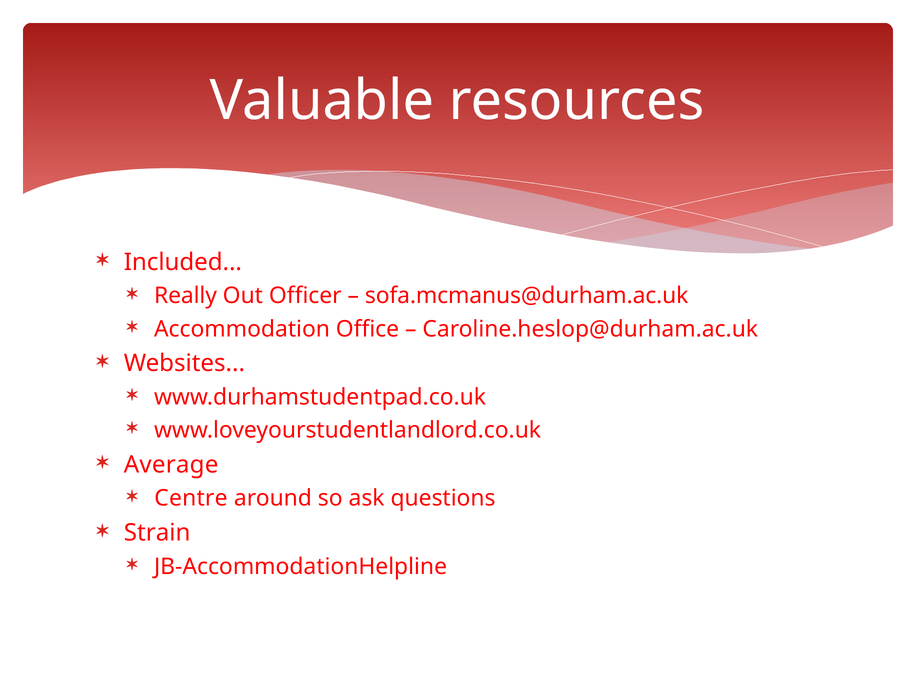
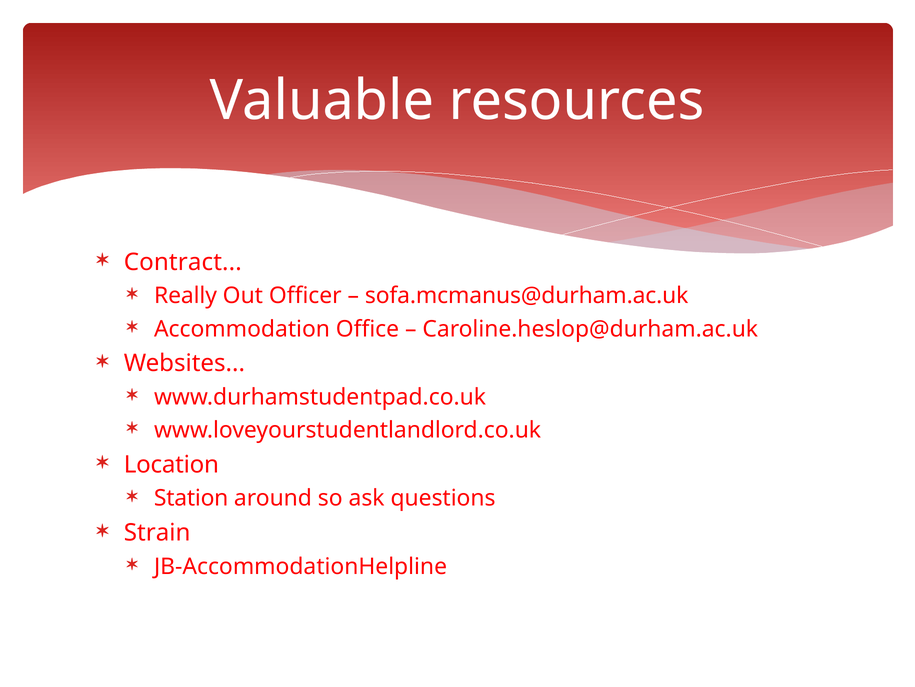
Included: Included -> Contract (183, 262)
Average: Average -> Location (171, 464)
Centre: Centre -> Station (191, 498)
